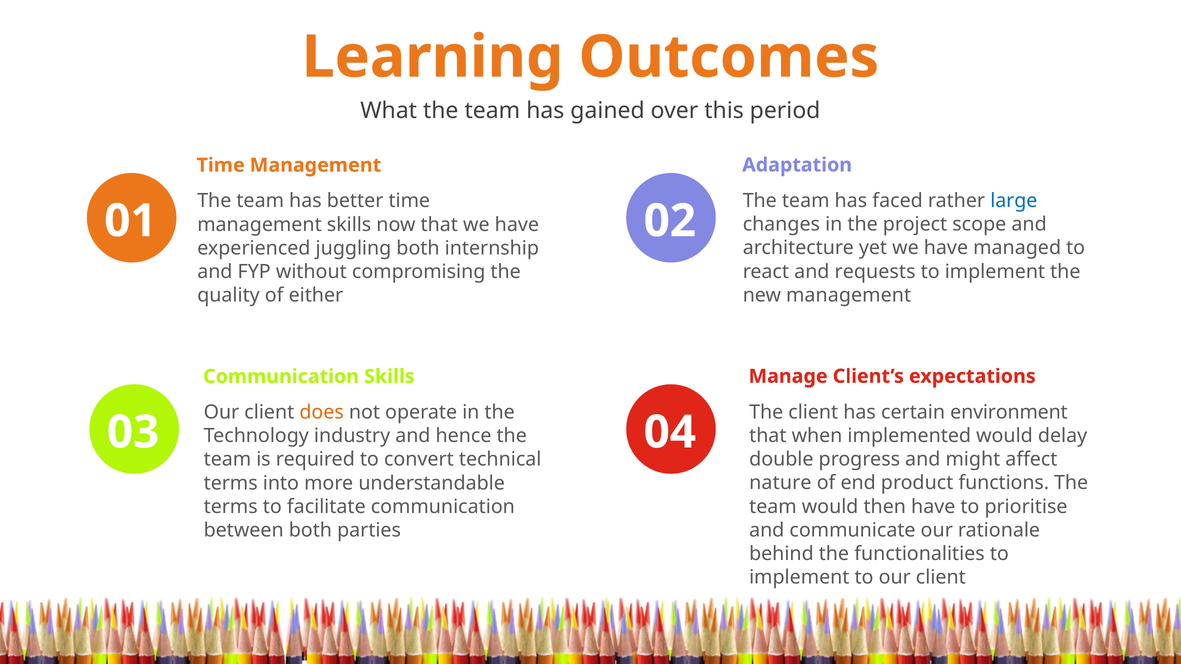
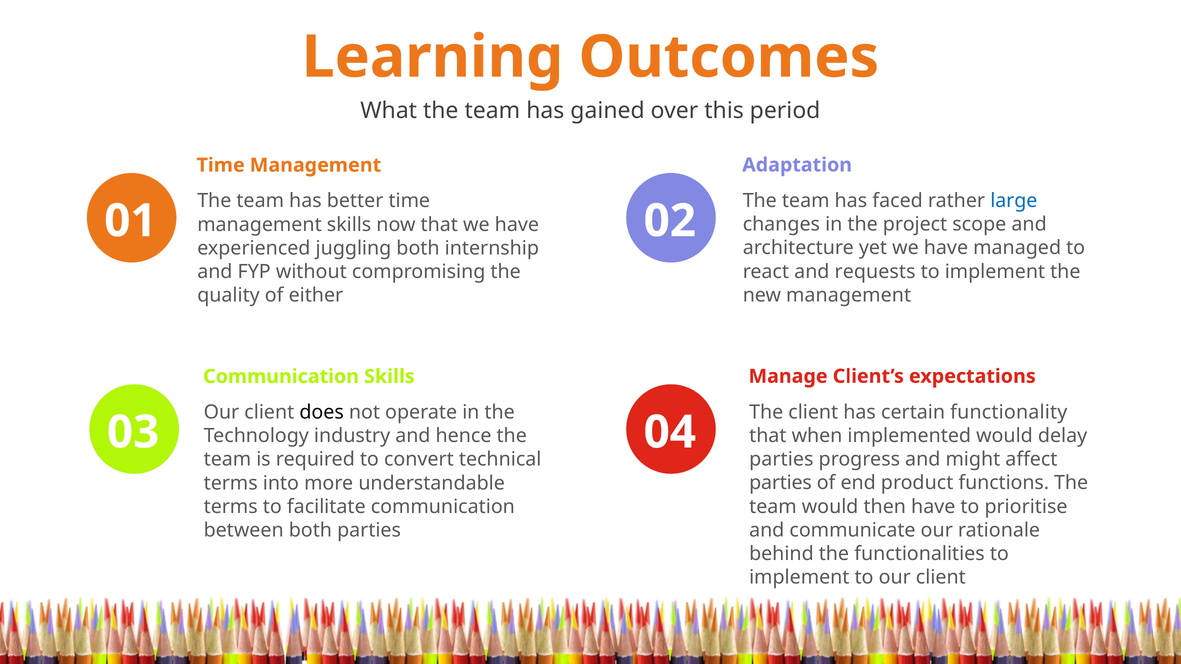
environment: environment -> functionality (1009, 412)
does colour: orange -> black (322, 412)
double: double -> parties (781, 460)
nature: nature -> parties (781, 483)
